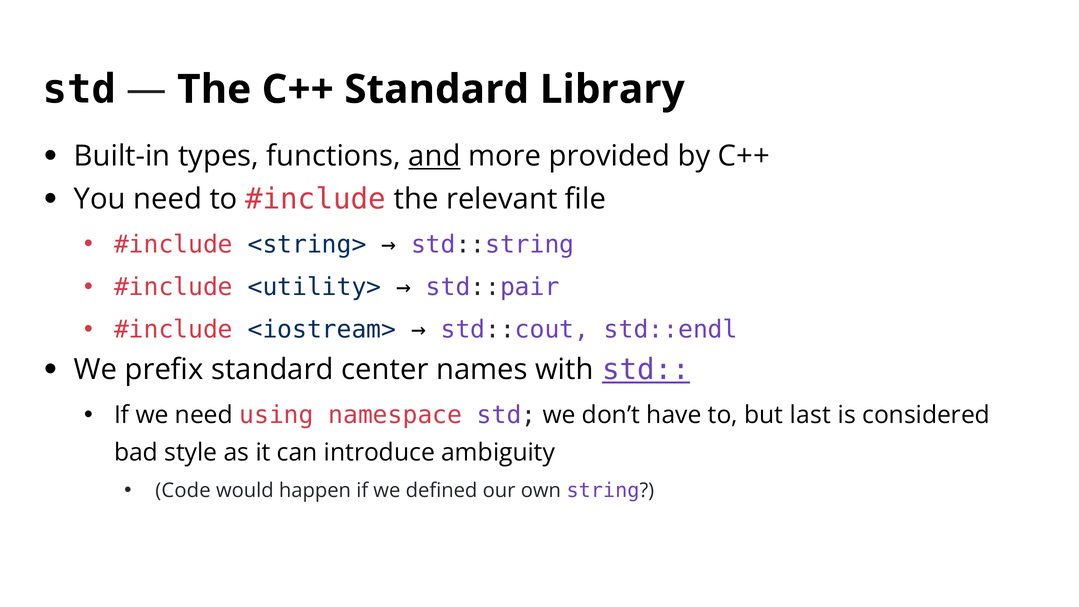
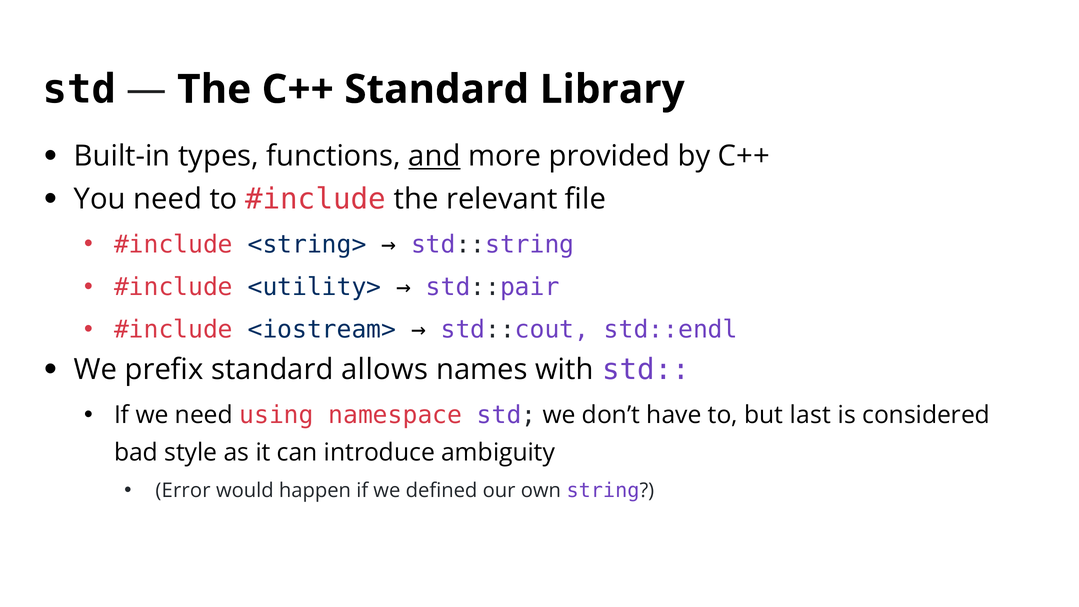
center: center -> allows (385, 370)
std underline: present -> none (646, 370)
Code: Code -> Error (183, 491)
